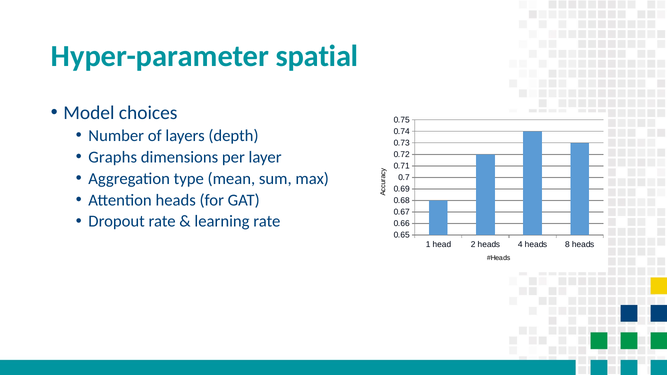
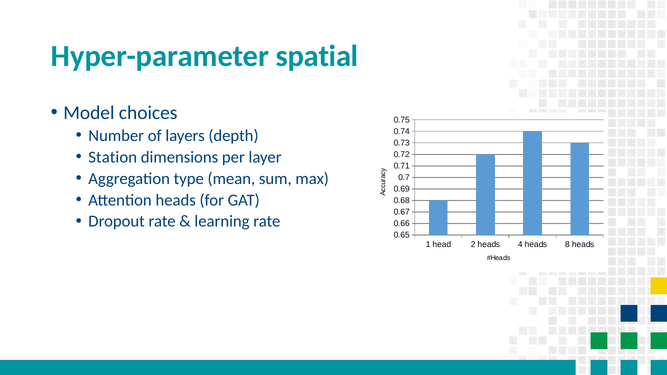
Graphs: Graphs -> Station (113, 157)
